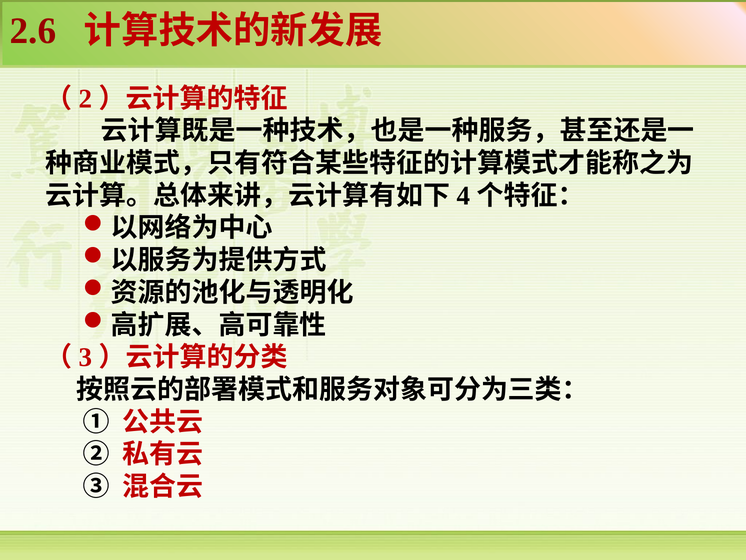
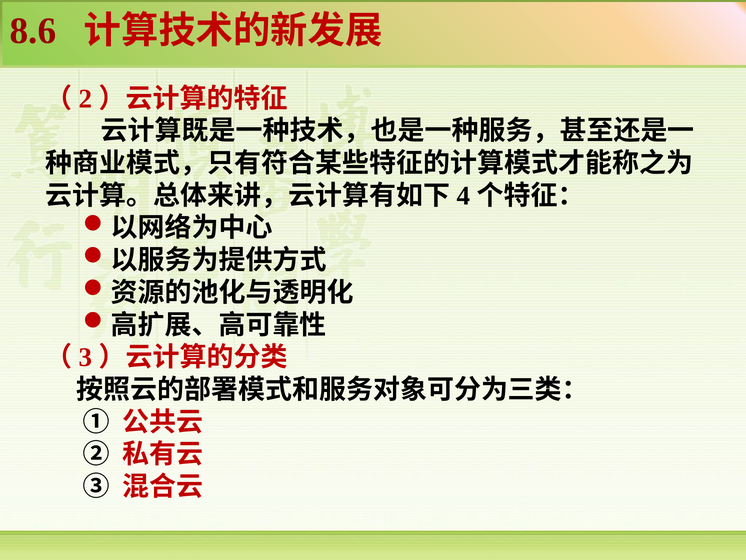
2.6: 2.6 -> 8.6 (33, 31)
